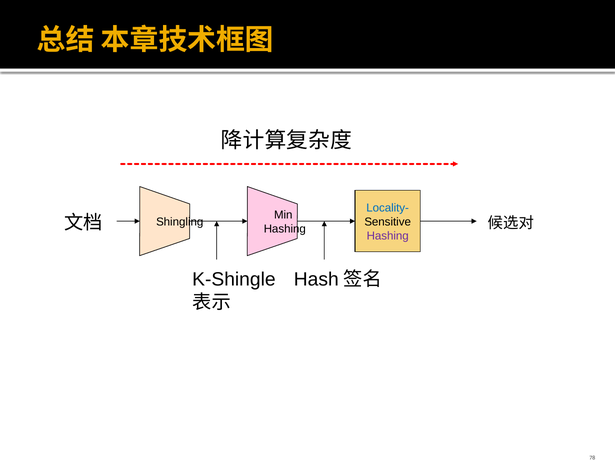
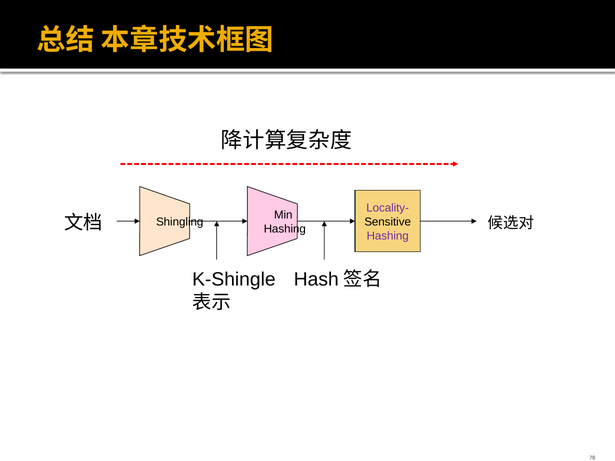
Locality- colour: blue -> purple (388, 208)
